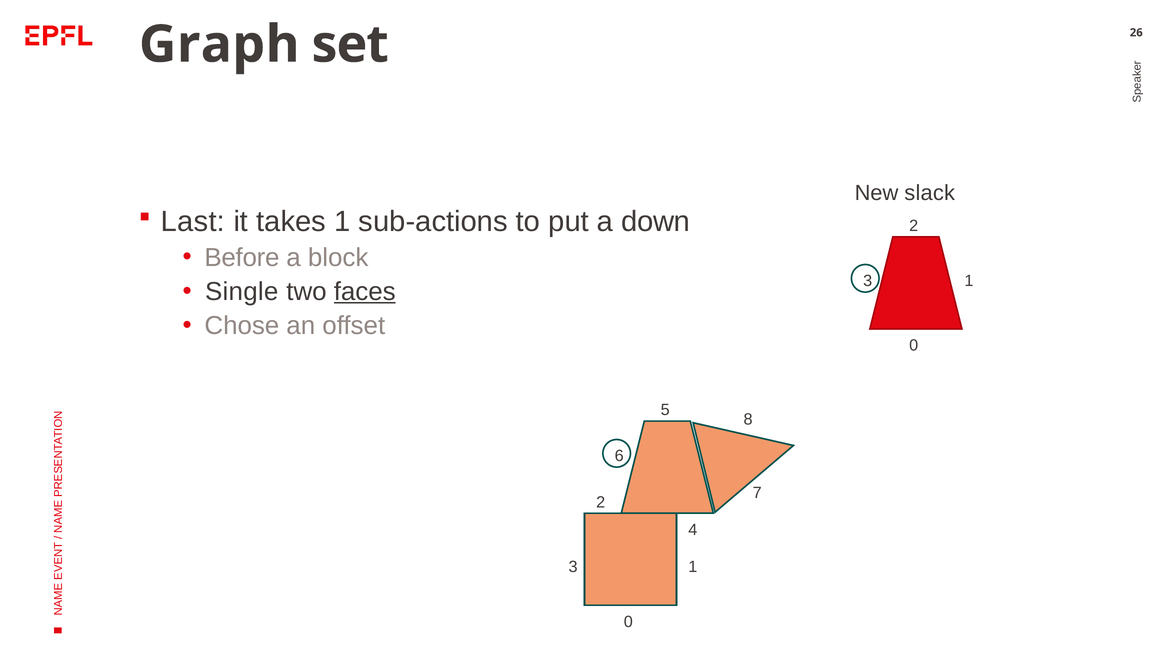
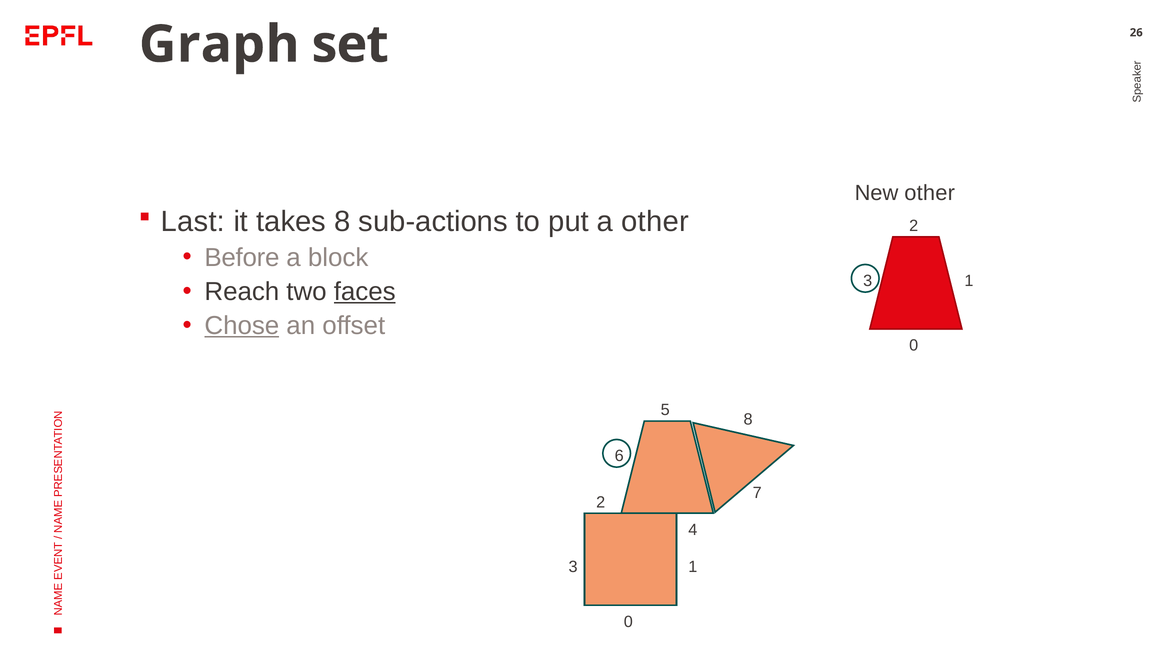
New slack: slack -> other (930, 193)
takes 1: 1 -> 8 (342, 221)
a down: down -> other (655, 221)
Single: Single -> Reach (242, 291)
Chose underline: none -> present (242, 325)
